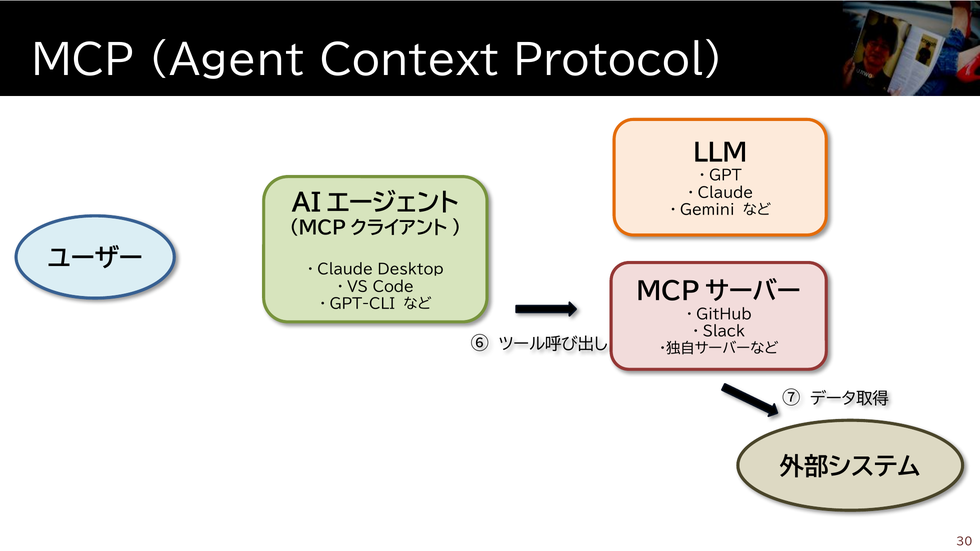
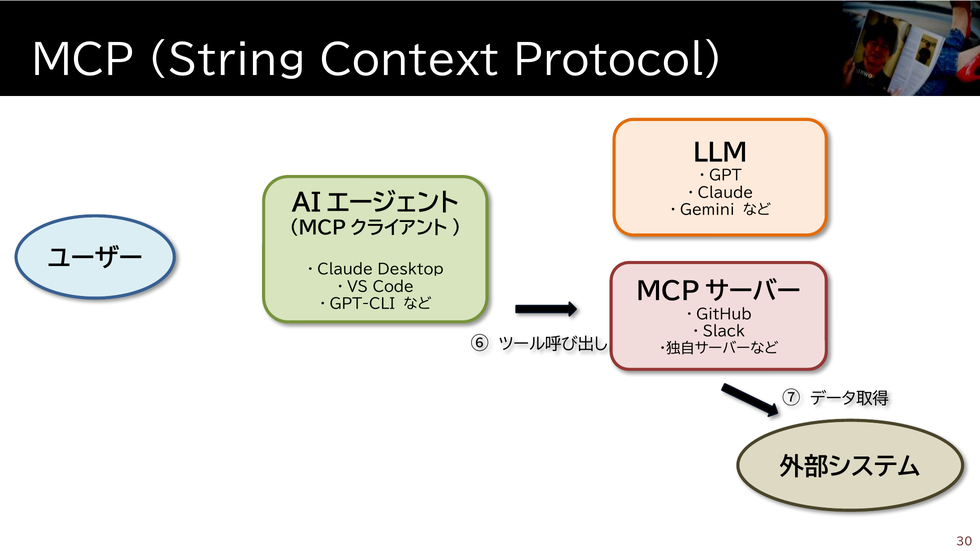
Agent: Agent -> String (227, 61)
